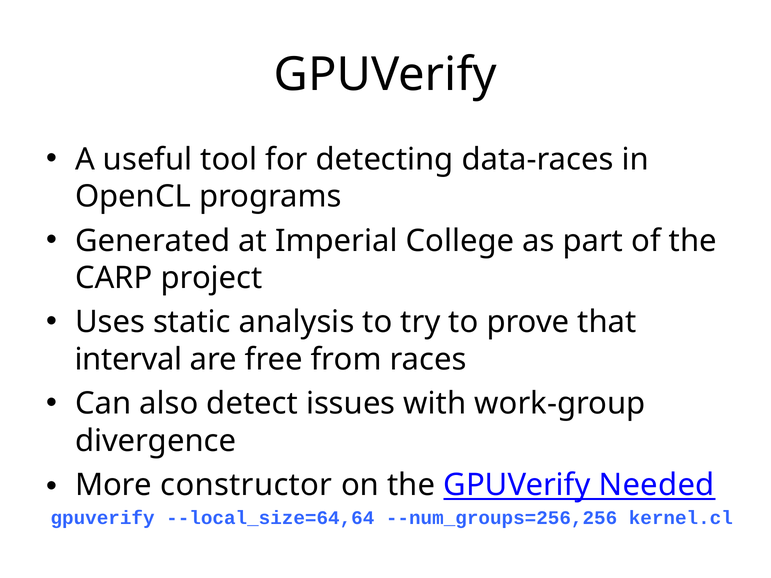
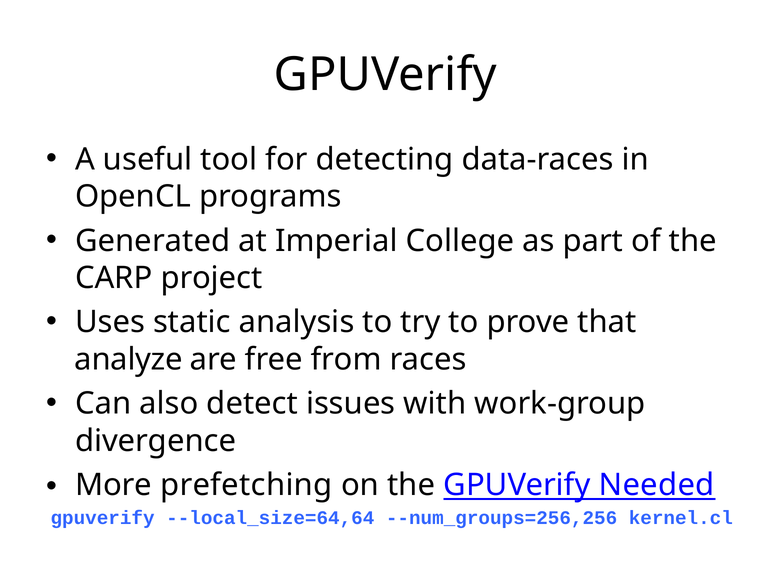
interval: interval -> analyze (128, 360)
constructor: constructor -> prefetching (246, 485)
